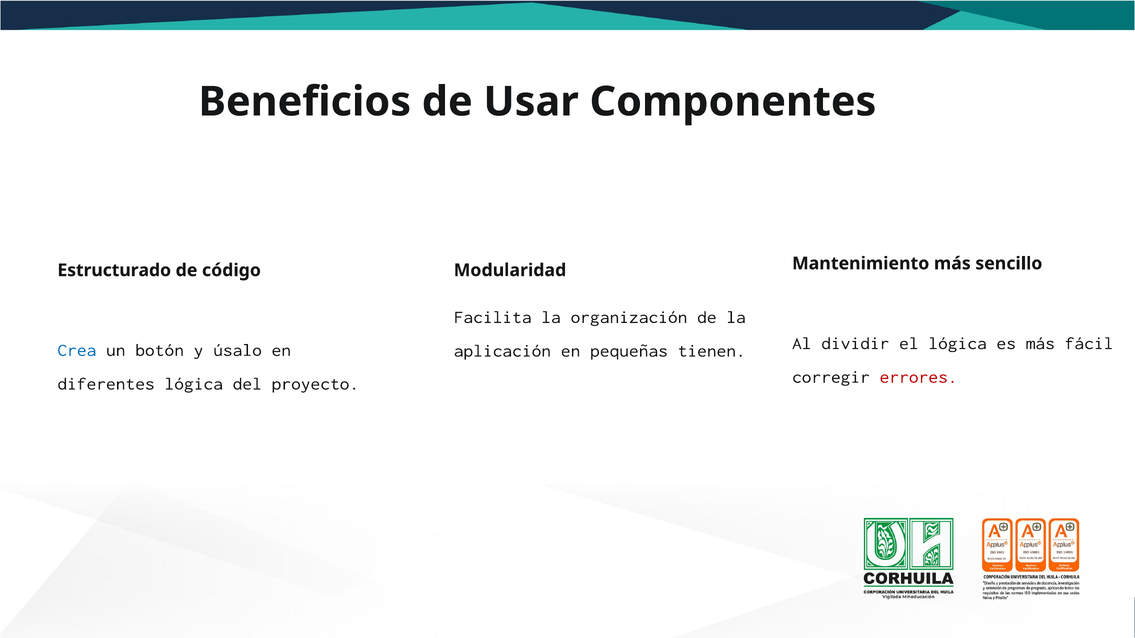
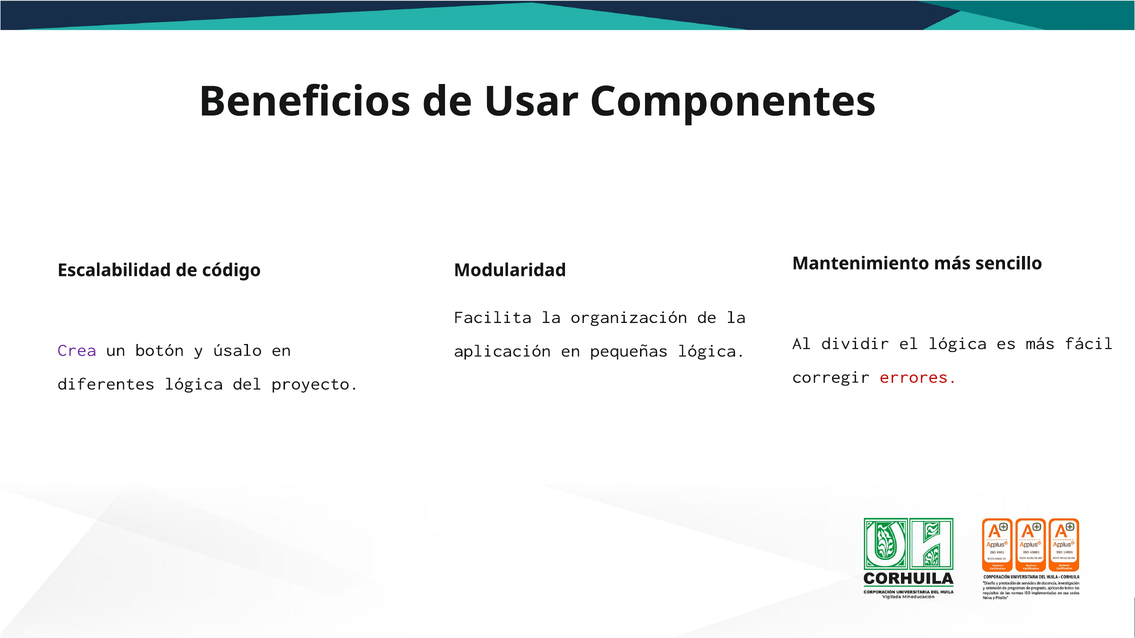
Estructurado: Estructurado -> Escalabilidad (114, 270)
Crea colour: blue -> purple (77, 350)
pequeñas tienen: tienen -> lógica (712, 351)
